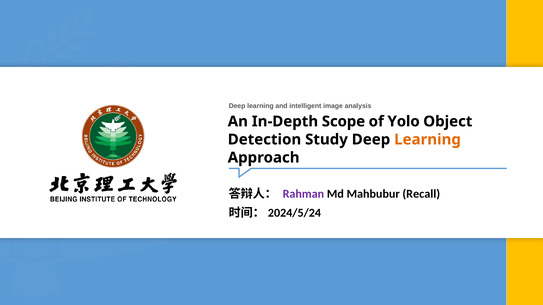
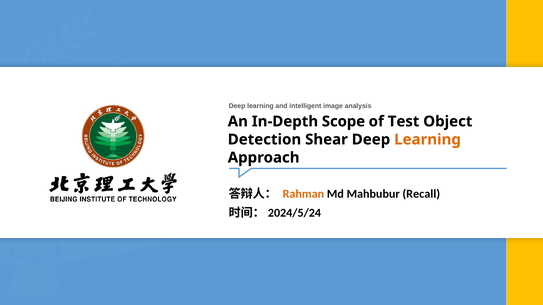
Yolo: Yolo -> Test (404, 122)
Study: Study -> Shear (326, 140)
Rahman colour: purple -> orange (303, 194)
